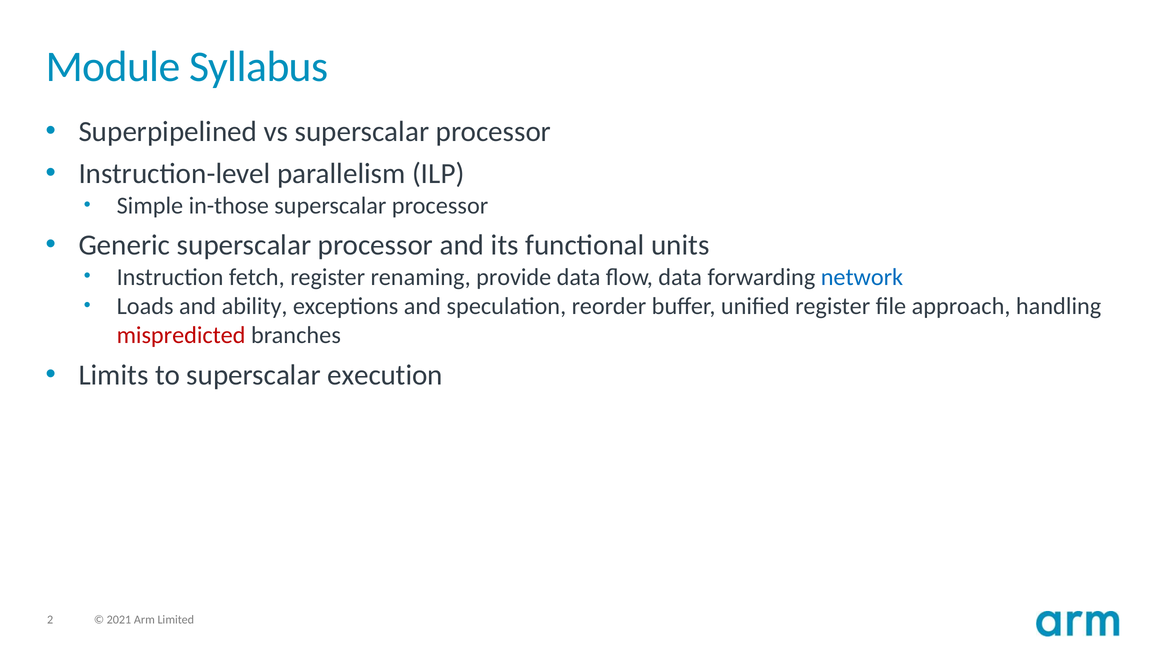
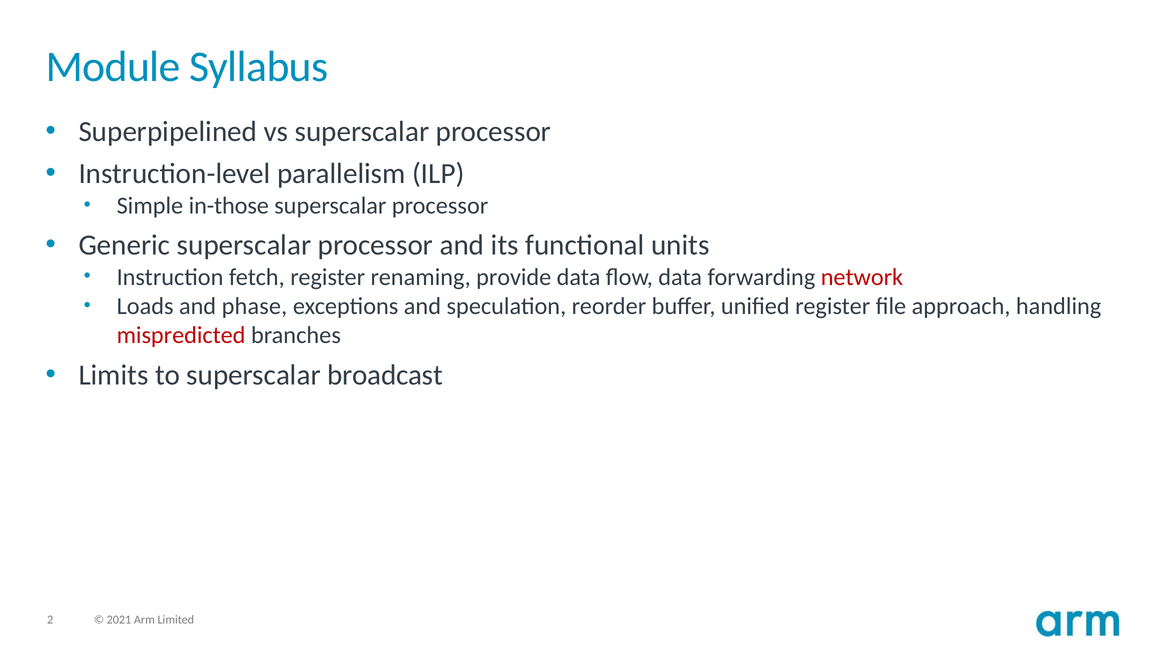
network colour: blue -> red (862, 277)
ability: ability -> phase (254, 306)
execution: execution -> broadcast (385, 375)
